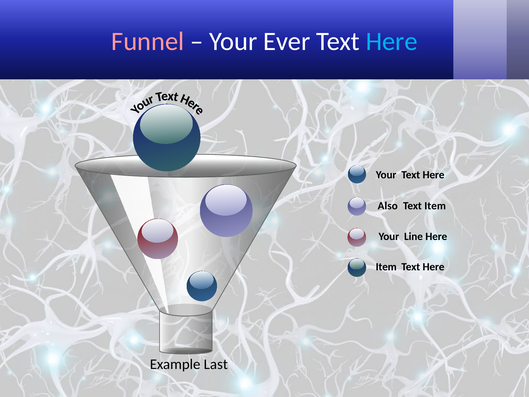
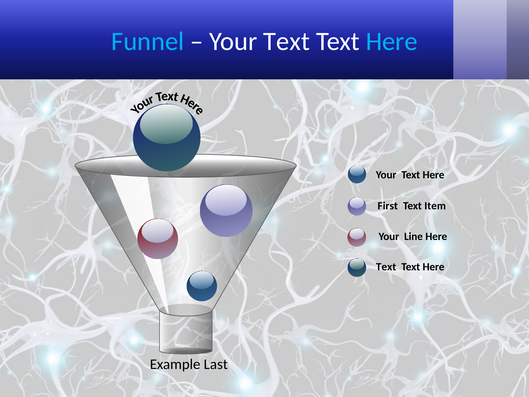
Funnel colour: pink -> light blue (148, 42)
Ever: Ever -> Text (287, 42)
Also: Also -> First (388, 206)
Item: Item -> Text (386, 267)
